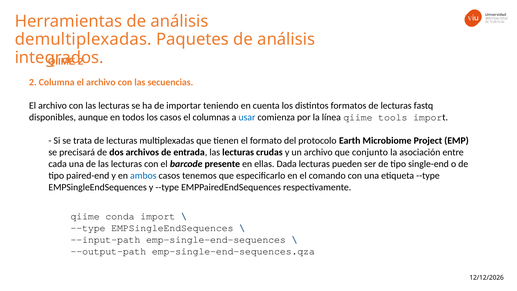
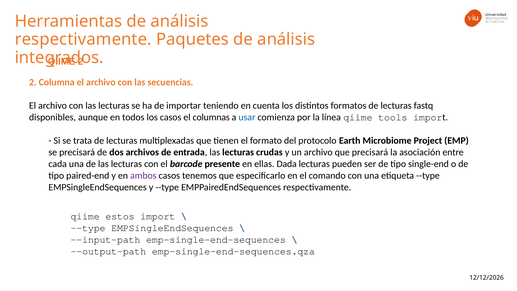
demultiplexadas: demultiplexadas -> respectivamente (83, 39)
que conjunto: conjunto -> precisará (370, 152)
ambos colour: blue -> purple (143, 175)
conda: conda -> estos (120, 216)
